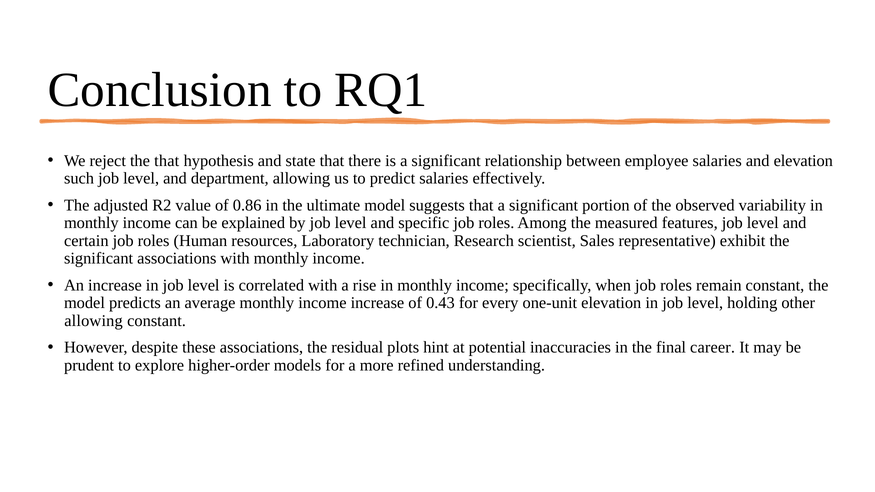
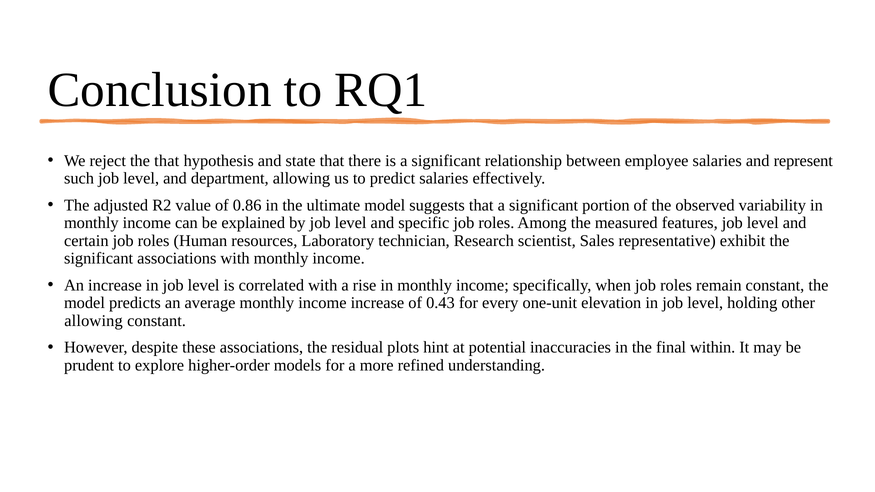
and elevation: elevation -> represent (803, 161)
career: career -> within (713, 348)
